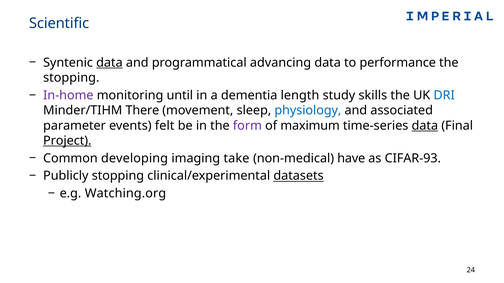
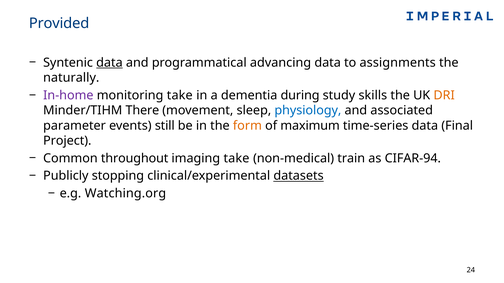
Scientific: Scientific -> Provided (59, 24)
performance: performance -> assignments (398, 63)
stopping: stopping -> naturally (71, 78)
monitoring until: until -> take (180, 96)
length: length -> during (300, 96)
DRI colour: blue -> orange (444, 96)
felt: felt -> still (165, 126)
form colour: purple -> orange (247, 126)
data underline: present -> none (425, 126)
Project underline: present -> none (67, 141)
developing: developing -> throughout (135, 159)
have: have -> train (351, 159)
CIFAR-93: CIFAR-93 -> CIFAR-94 (413, 159)
